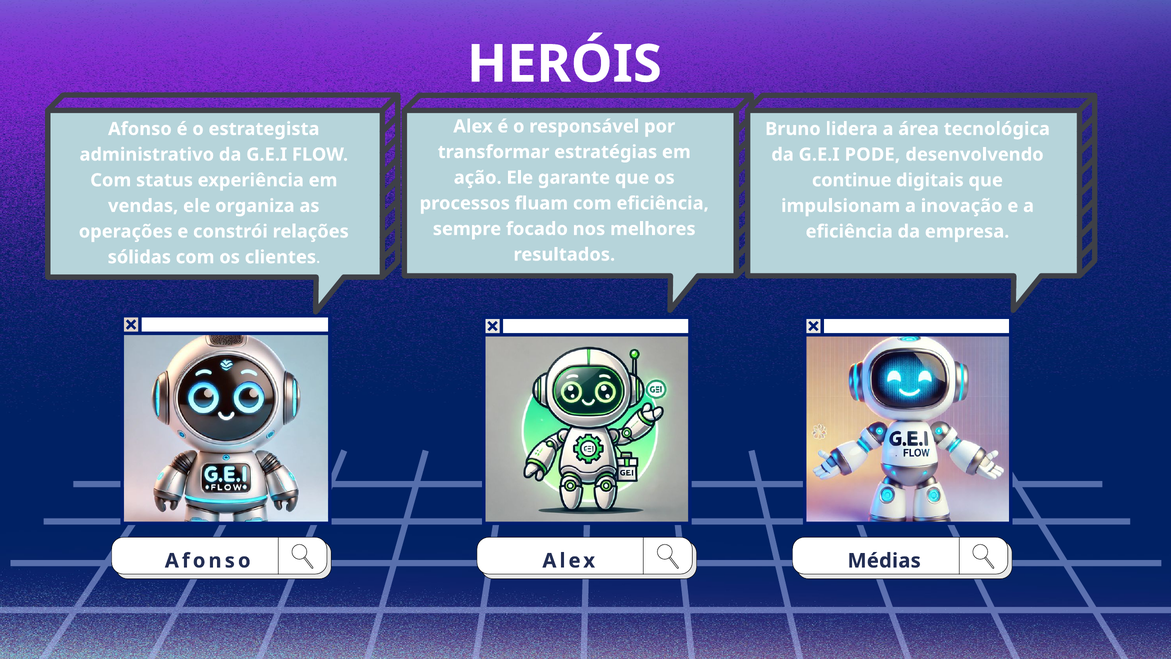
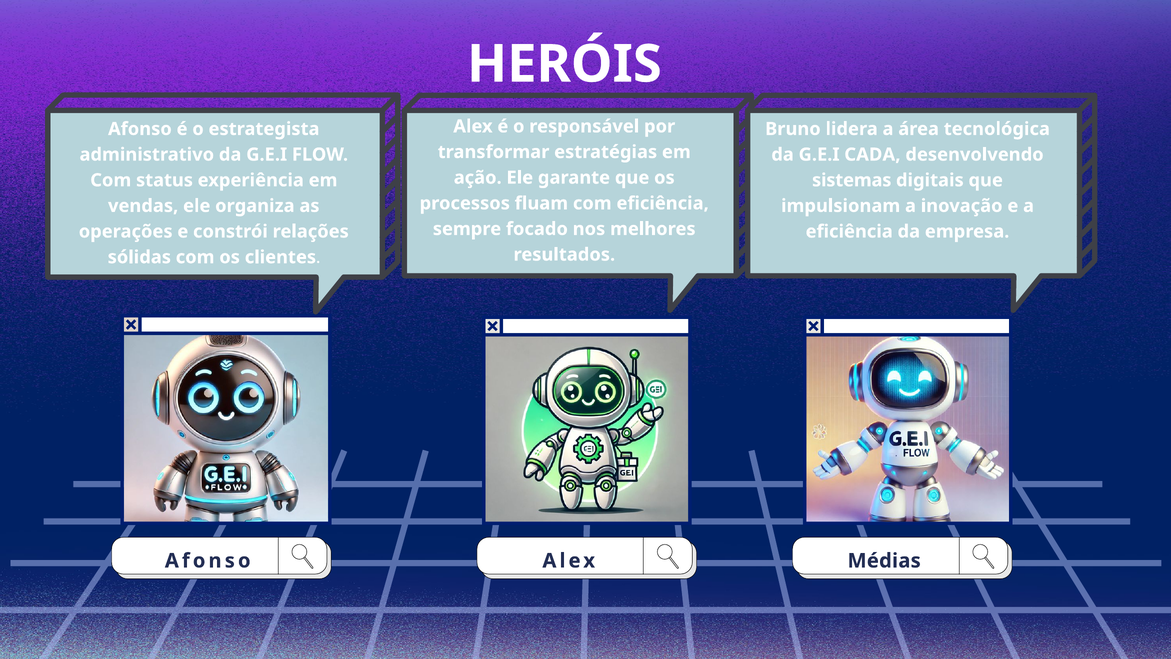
PODE: PODE -> CADA (872, 155)
continue: continue -> sistemas (852, 180)
